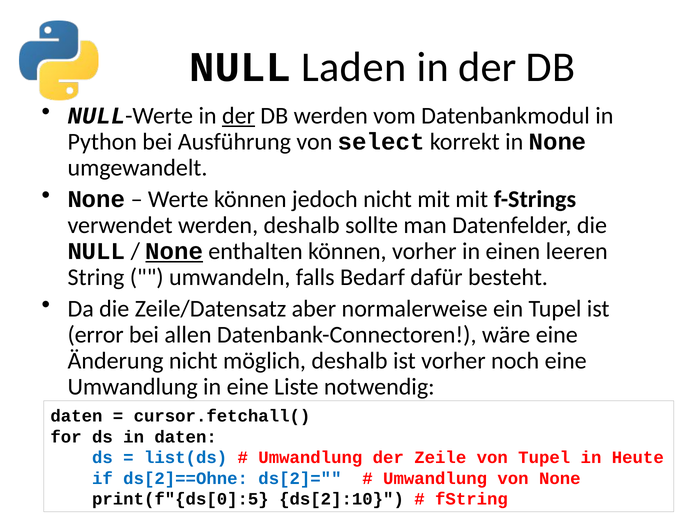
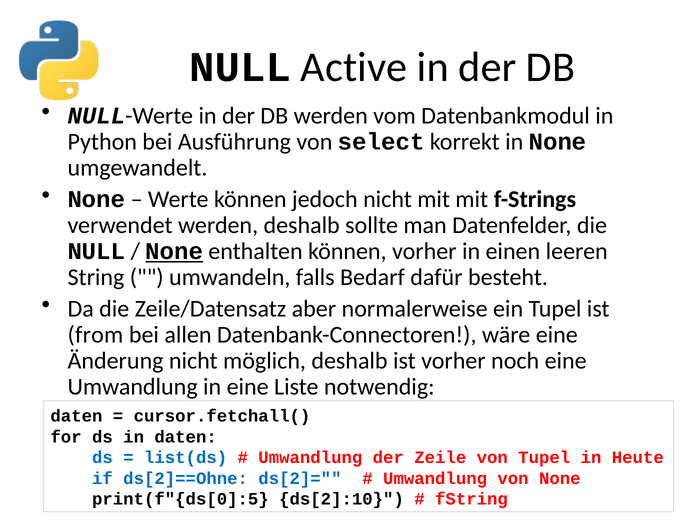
Laden: Laden -> Active (354, 67)
der underline: present -> none (239, 116)
error: error -> from (95, 335)
